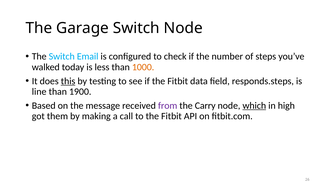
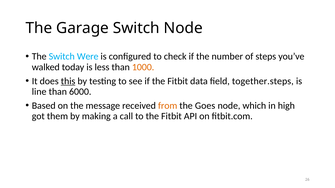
Email: Email -> Were (88, 57)
responds.steps: responds.steps -> together.steps (263, 81)
1900: 1900 -> 6000 (80, 92)
from colour: purple -> orange (168, 106)
Carry: Carry -> Goes (205, 106)
which underline: present -> none (254, 106)
